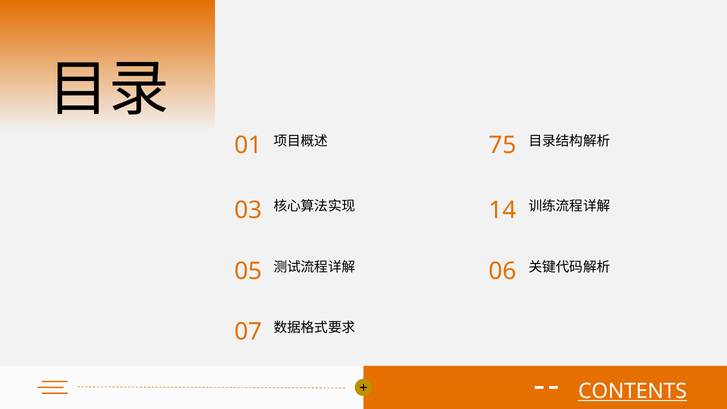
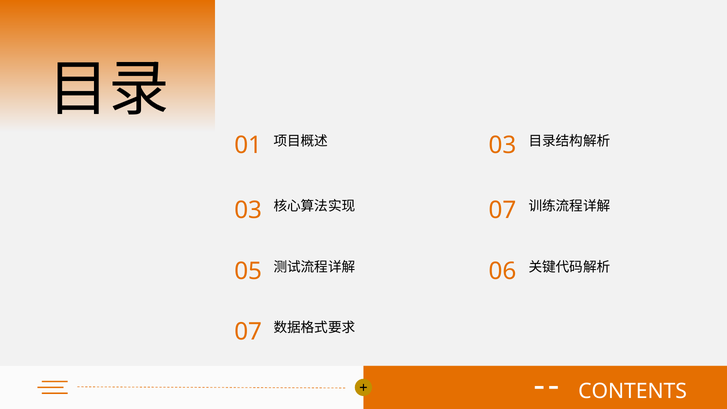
75: 75 -> 03 (502, 145)
03 14: 14 -> 07 (502, 210)
CONTENTS underline: present -> none (633, 391)
